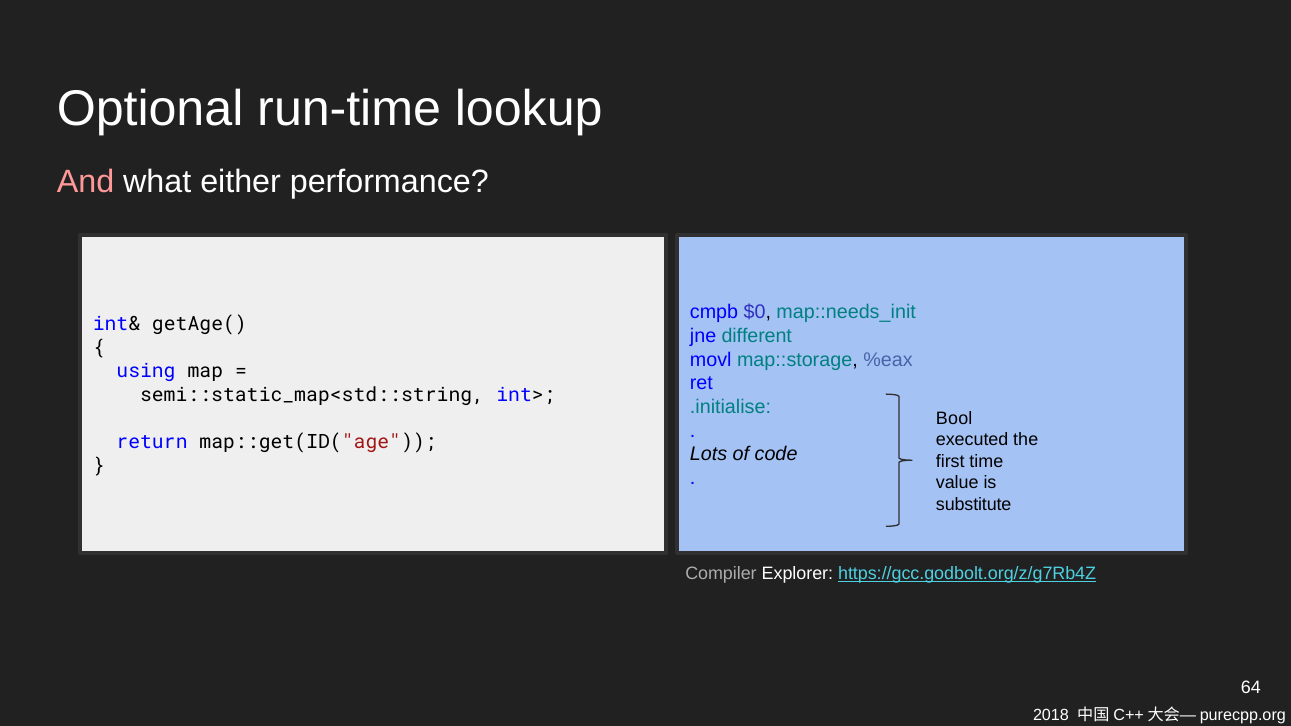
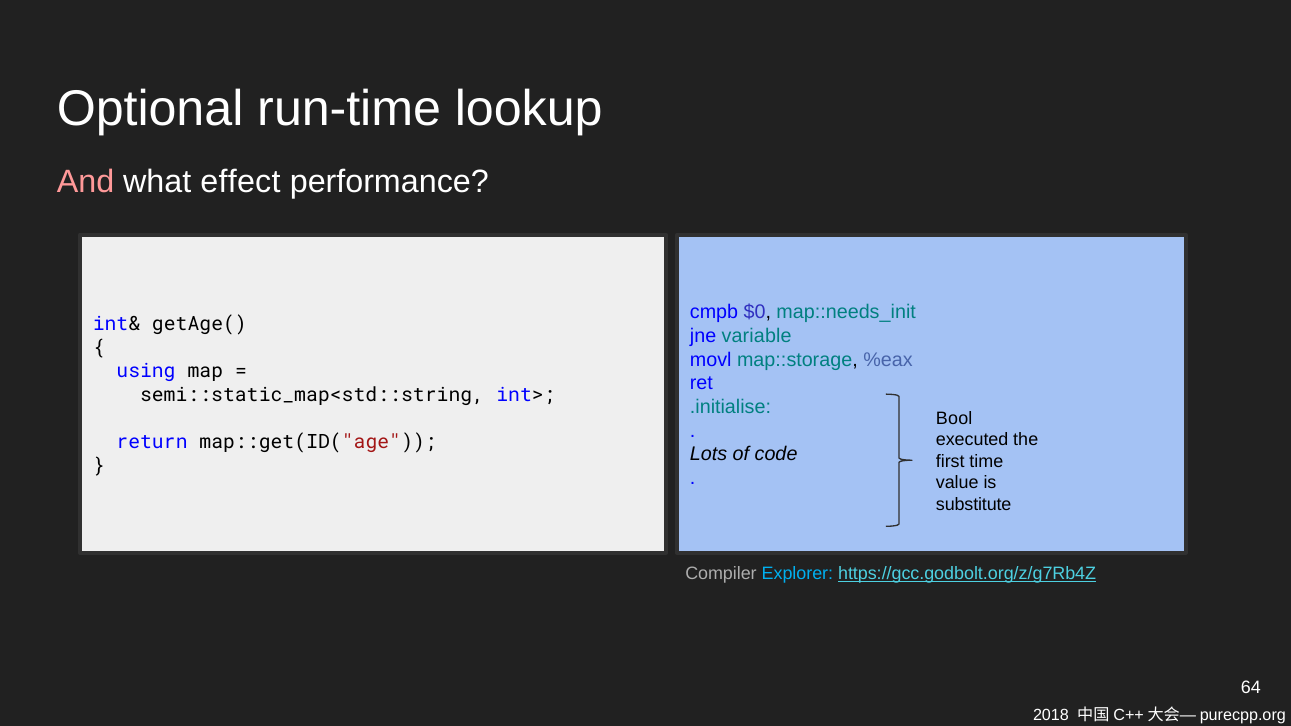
either: either -> effect (240, 182)
different: different -> variable (757, 336)
Explorer colour: white -> light blue (797, 574)
